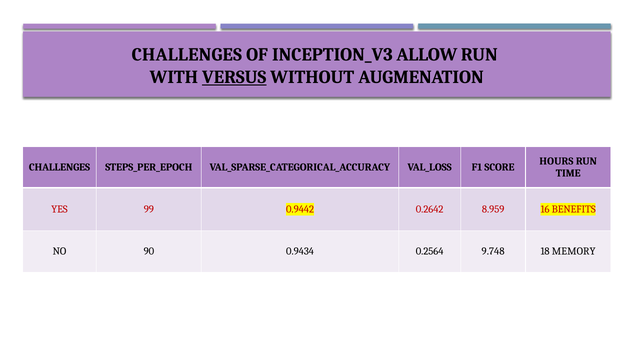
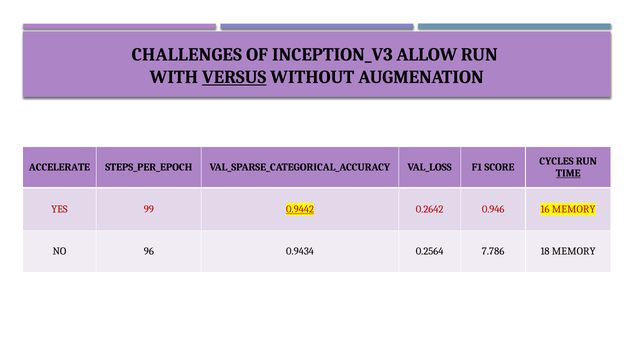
HOURS: HOURS -> CYCLES (557, 161)
CHALLENGES: CHALLENGES -> ACCELERATE (60, 167)
TIME underline: none -> present (568, 174)
0.9442 underline: none -> present (300, 210)
8.959: 8.959 -> 0.946 (493, 210)
16 BENEFITS: BENEFITS -> MEMORY (574, 210)
90: 90 -> 96 (149, 252)
9.748: 9.748 -> 7.786 (493, 252)
